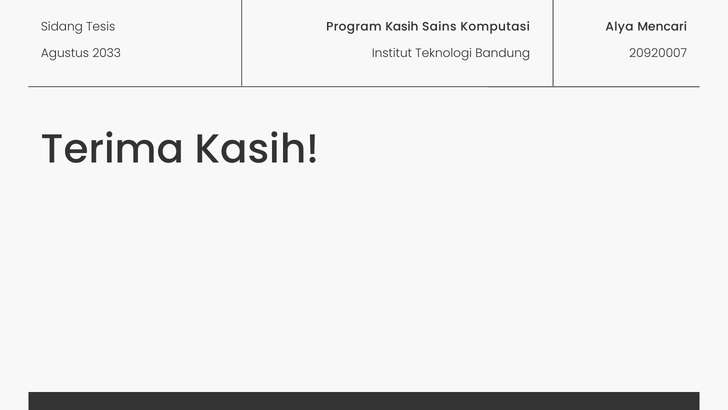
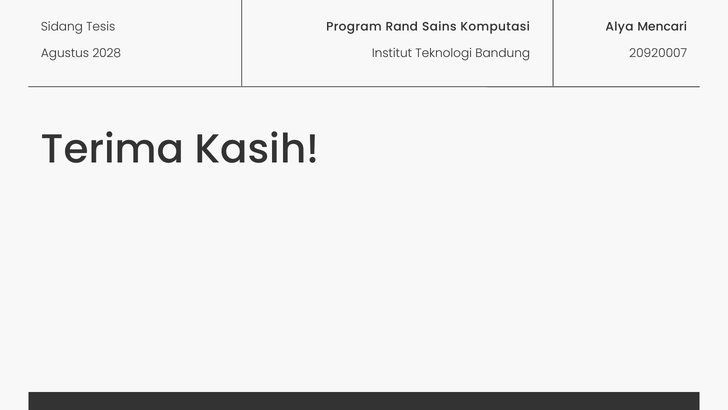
Program Kasih: Kasih -> Rand (402, 27)
2033: 2033 -> 2028 (107, 53)
